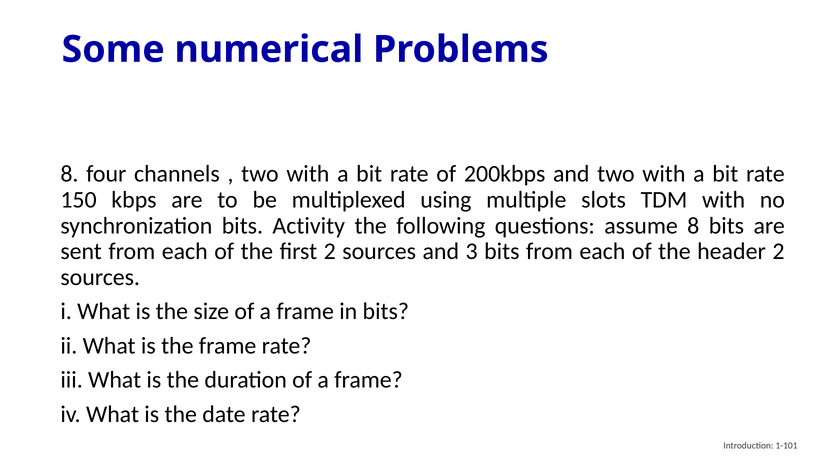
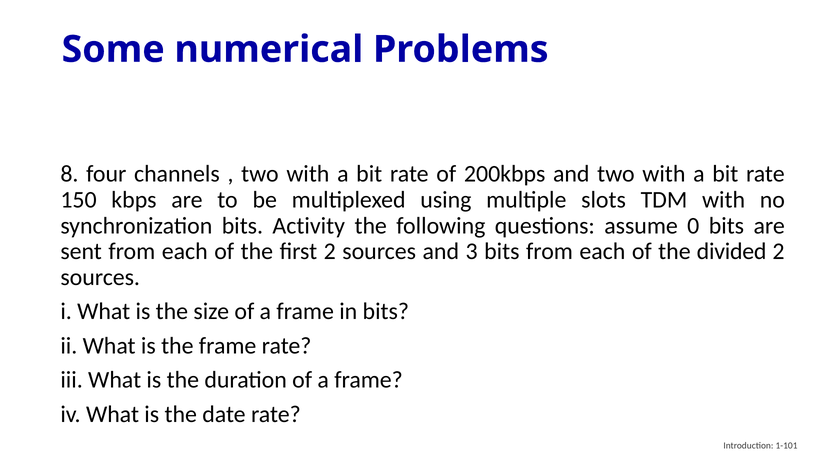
assume 8: 8 -> 0 (693, 225)
header: header -> divided (732, 251)
